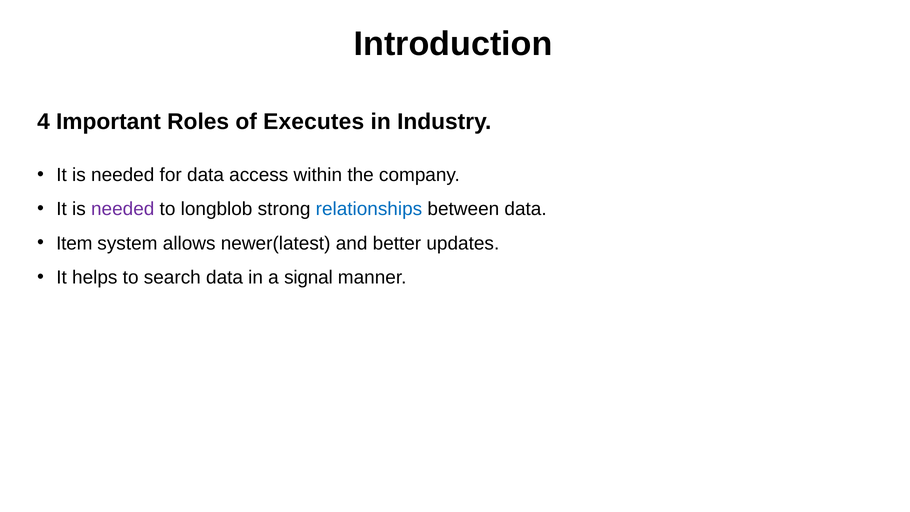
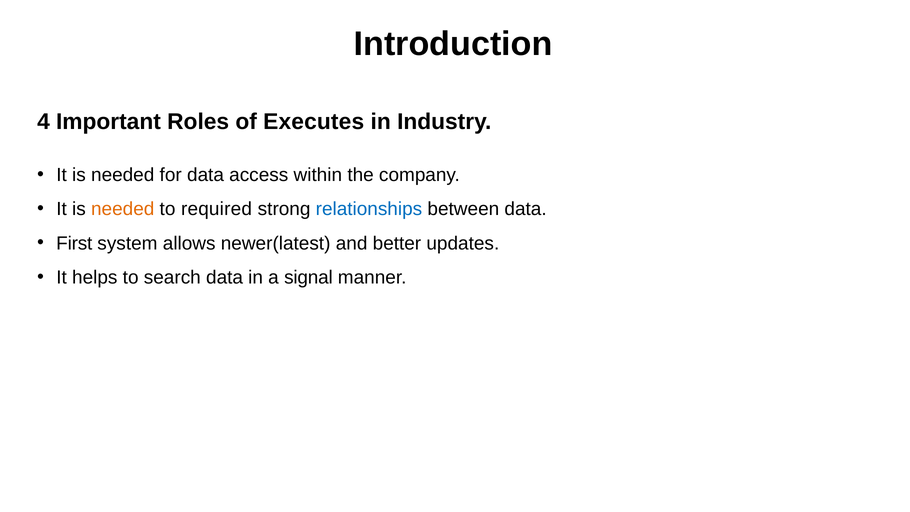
needed colour: purple -> orange (123, 209)
longblob: longblob -> required (216, 209)
Item: Item -> First (74, 243)
